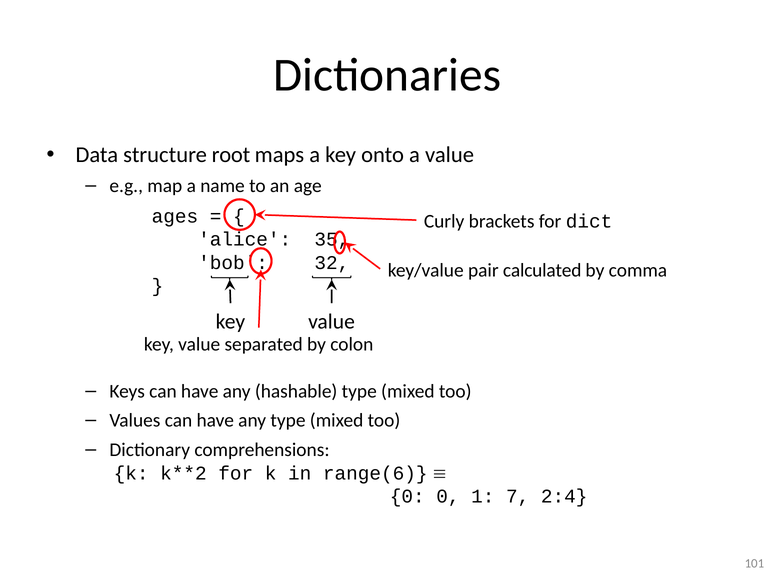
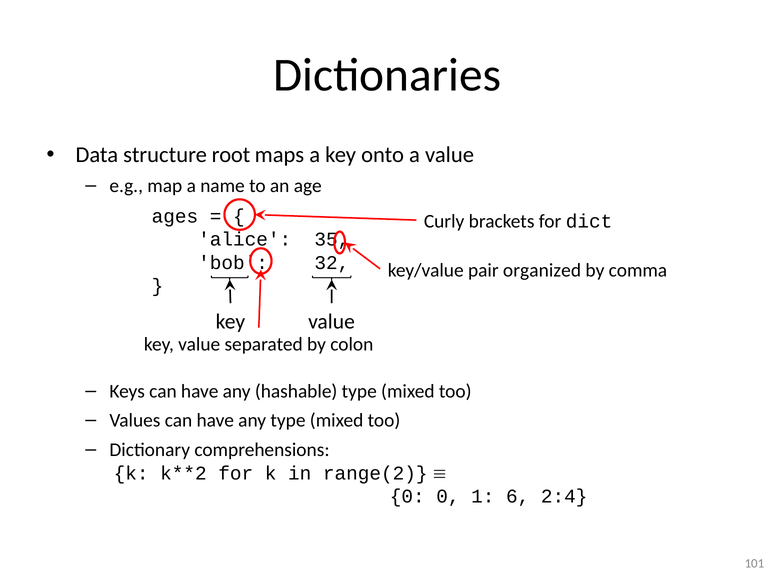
calculated: calculated -> organized (542, 270)
range(6: range(6 -> range(2 (375, 473)
7: 7 -> 6 (518, 496)
